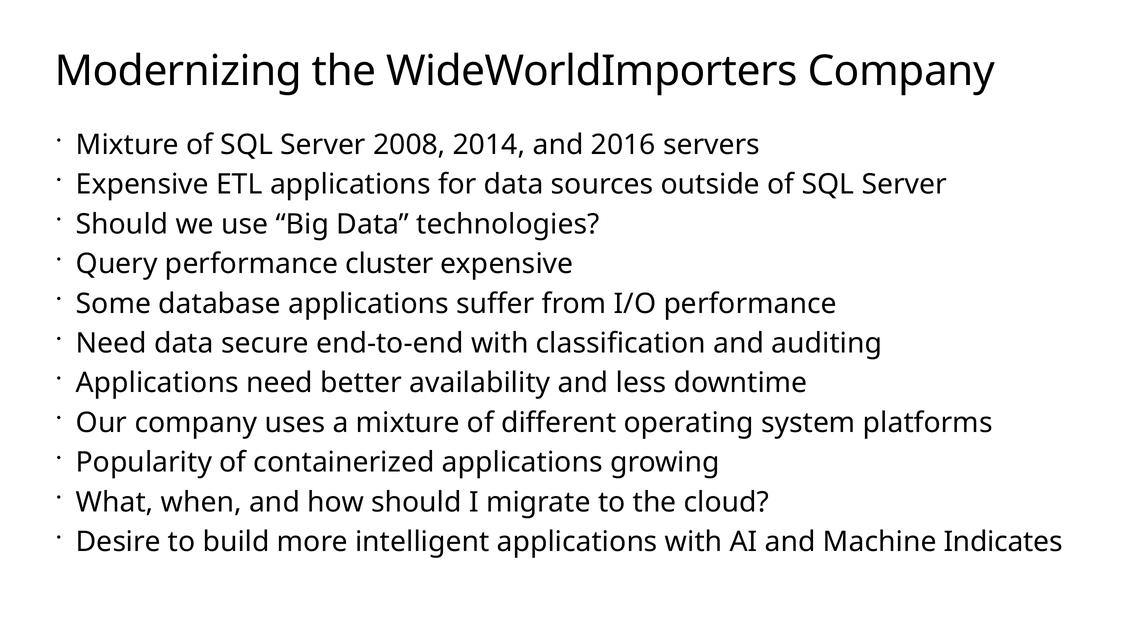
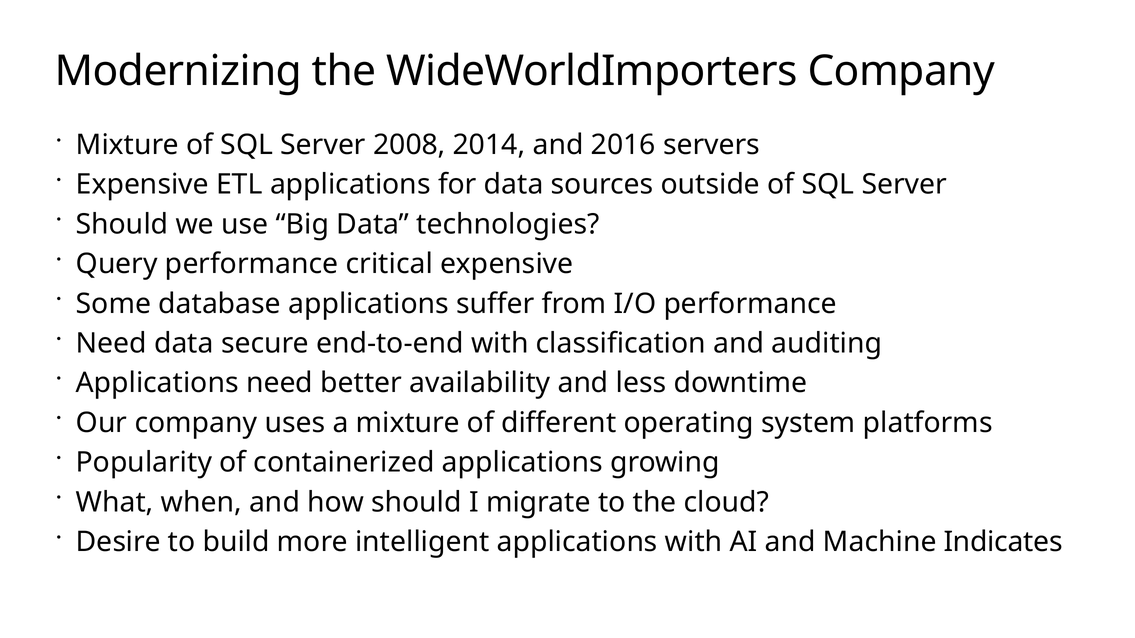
cluster: cluster -> critical (389, 264)
